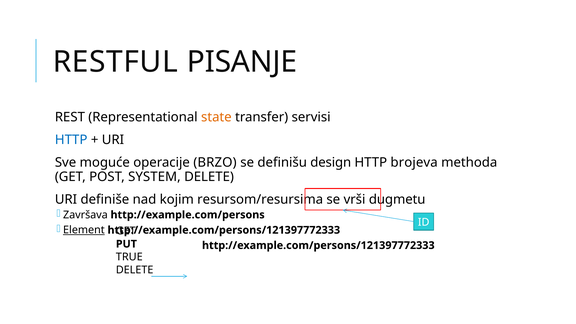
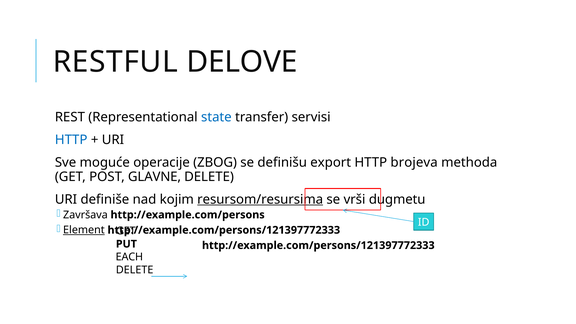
PISANJE: PISANJE -> DELOVE (242, 62)
state colour: orange -> blue (216, 117)
BRZO: BRZO -> ZBOG (215, 163)
design: design -> export (331, 163)
SYSTEM: SYSTEM -> GLAVNE (154, 177)
resursom/resursima underline: none -> present (260, 199)
TRUE: TRUE -> EACH (129, 257)
